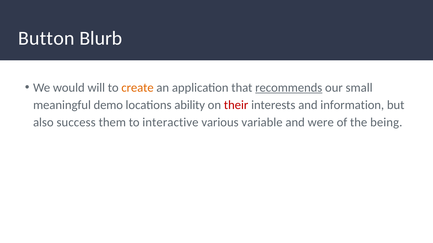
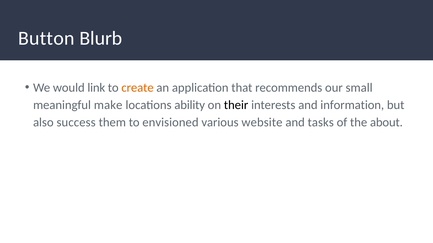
will: will -> link (96, 88)
recommends underline: present -> none (289, 88)
demo: demo -> make (108, 105)
their colour: red -> black (236, 105)
interactive: interactive -> envisioned (170, 123)
variable: variable -> website (262, 123)
were: were -> tasks (321, 123)
being: being -> about (386, 123)
